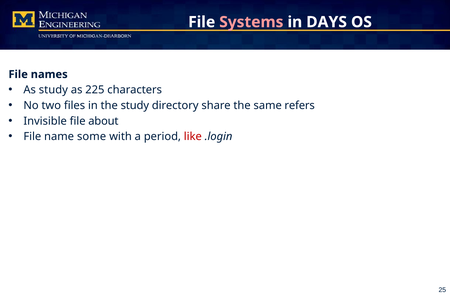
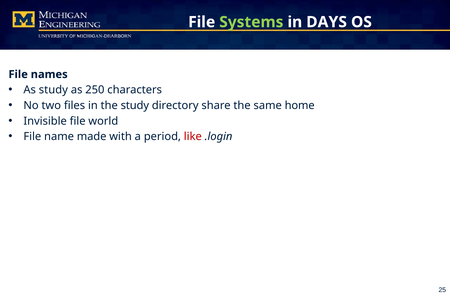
Systems colour: pink -> light green (251, 22)
225: 225 -> 250 (95, 90)
refers: refers -> home (300, 105)
about: about -> world (103, 121)
some: some -> made (92, 137)
